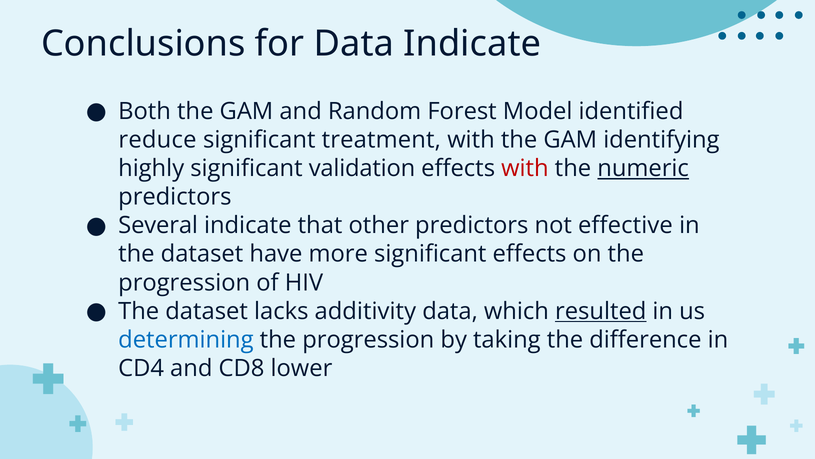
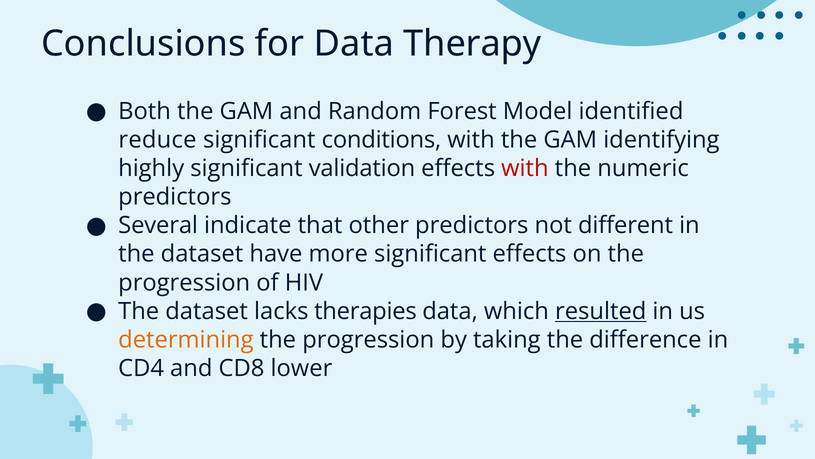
Data Indicate: Indicate -> Therapy (472, 44)
treatment: treatment -> conditions (381, 140)
numeric underline: present -> none (643, 168)
effective: effective -> different (626, 225)
additivity: additivity -> therapies (365, 311)
determining colour: blue -> orange (186, 339)
